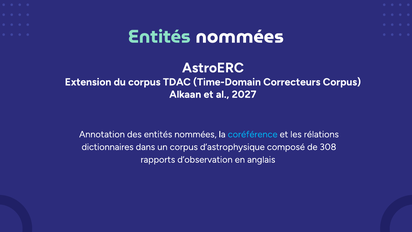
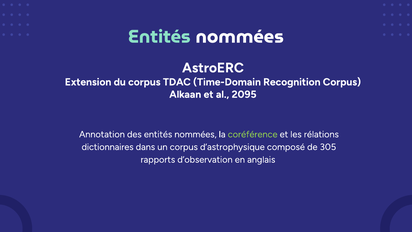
Correcteurs: Correcteurs -> Recognition (292, 82)
2027: 2027 -> 2095 (244, 94)
coréférence colour: light blue -> light green (253, 134)
308: 308 -> 305 (328, 147)
